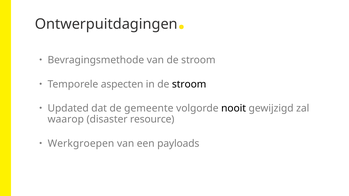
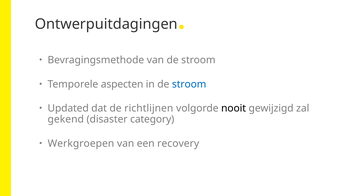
stroom colour: black -> blue (189, 84)
gemeente: gemeente -> richtlijnen (149, 109)
waarop: waarop -> gekend (66, 120)
resource: resource -> category (152, 120)
payloads: payloads -> recovery (178, 144)
